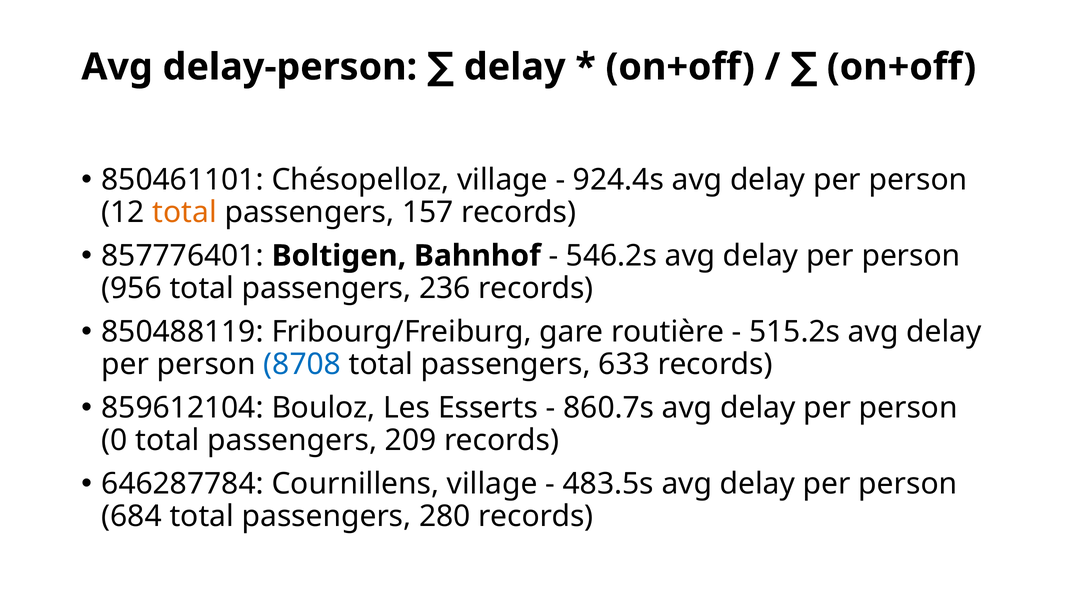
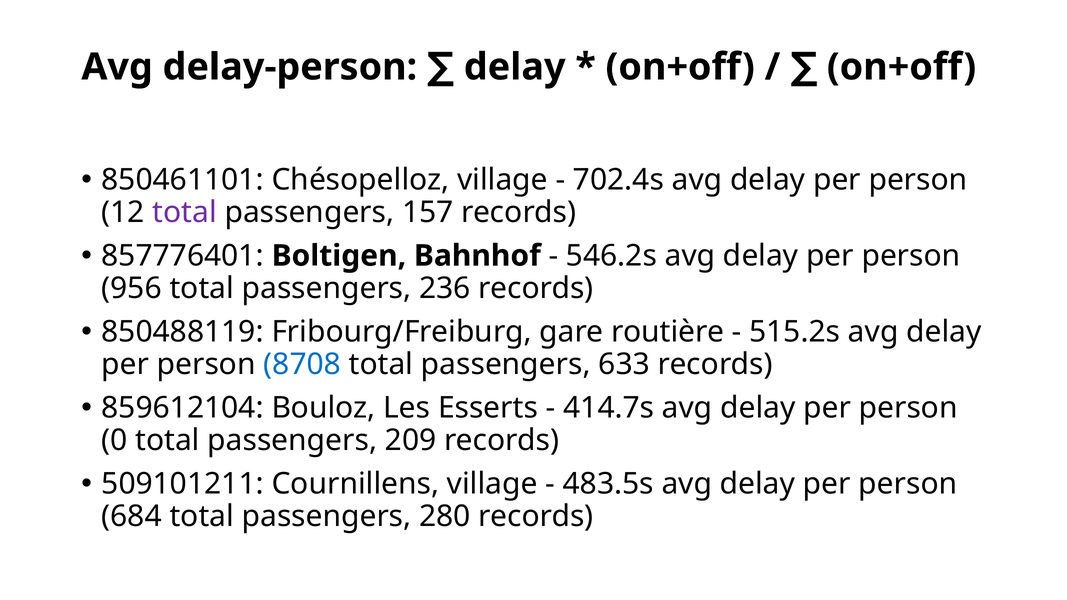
924.4s: 924.4s -> 702.4s (618, 180)
total colour: orange -> purple (185, 212)
860.7s: 860.7s -> 414.7s (609, 408)
646287784: 646287784 -> 509101211 (183, 484)
